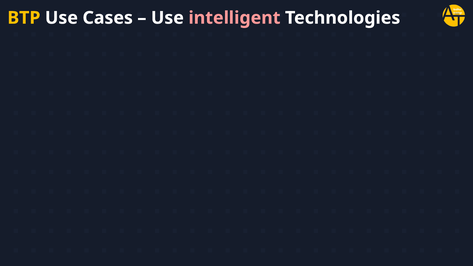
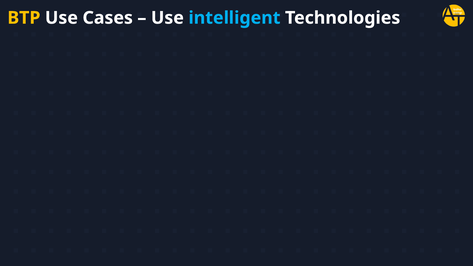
intelligent colour: pink -> light blue (234, 18)
